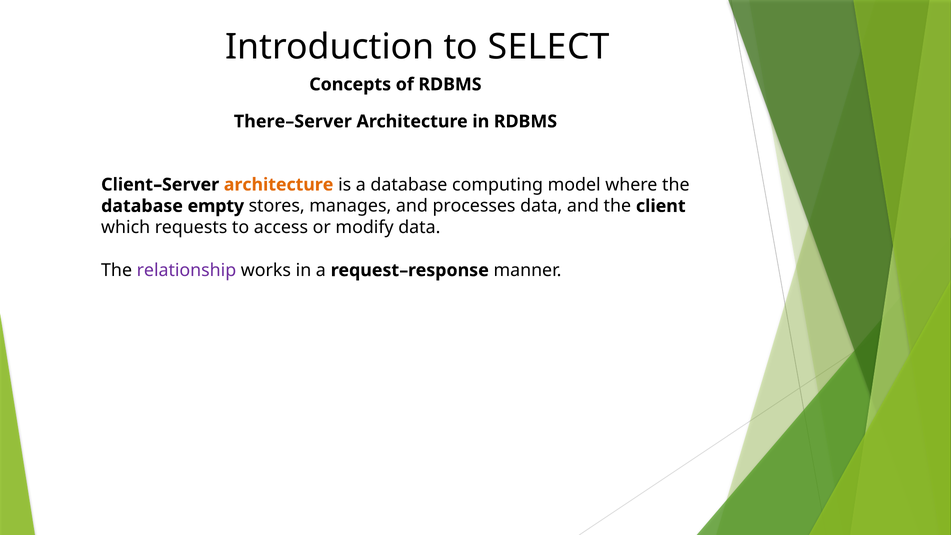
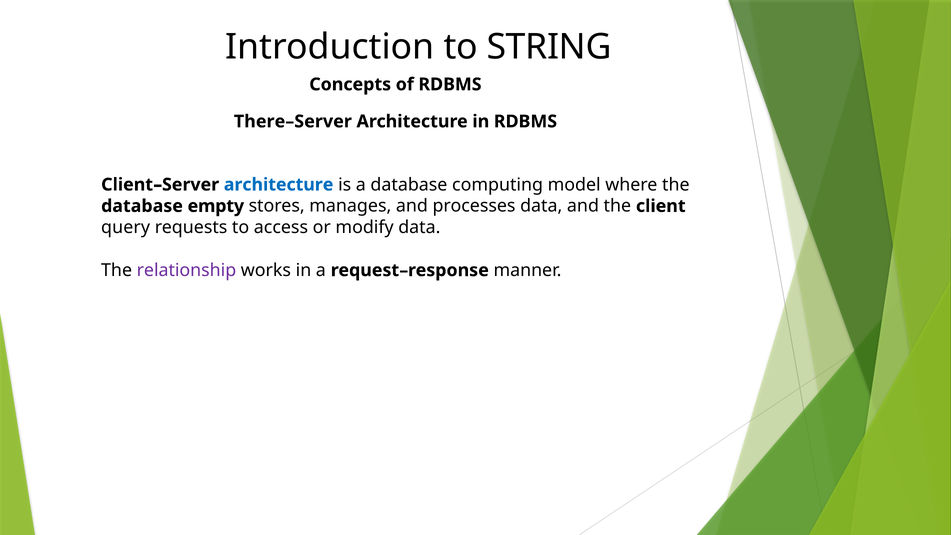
SELECT: SELECT -> STRING (549, 47)
architecture colour: orange -> blue (279, 185)
which: which -> query (126, 227)
